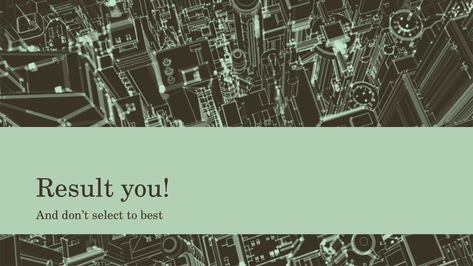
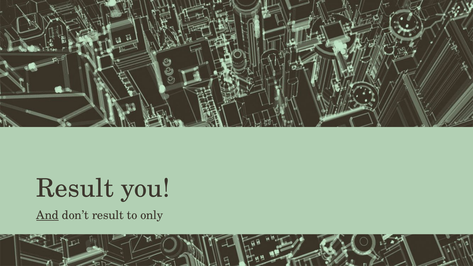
And underline: none -> present (47, 215)
don’t select: select -> result (108, 215)
best: best -> only (152, 215)
